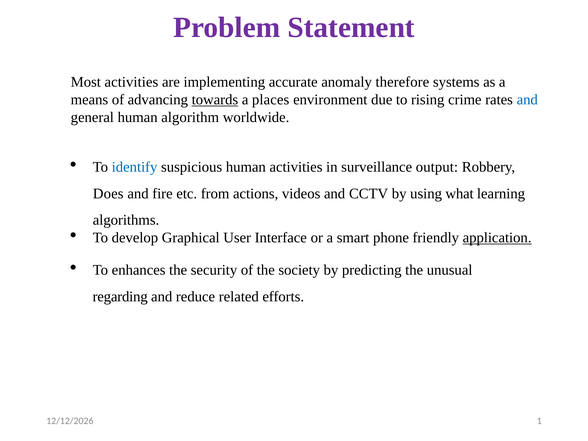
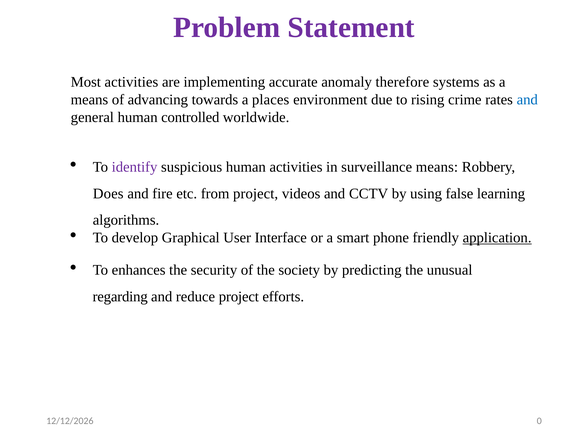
towards underline: present -> none (215, 100)
algorithm: algorithm -> controlled (190, 117)
identify colour: blue -> purple (135, 167)
surveillance output: output -> means (437, 167)
from actions: actions -> project (256, 194)
what: what -> false (459, 194)
reduce related: related -> project (239, 297)
1: 1 -> 0 (539, 421)
